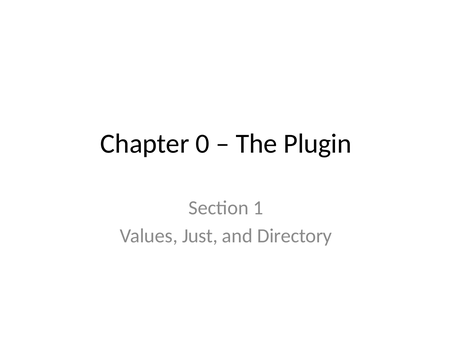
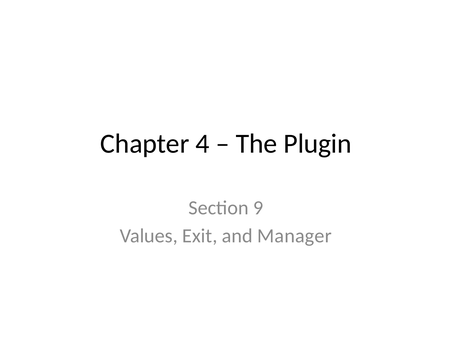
0: 0 -> 4 (203, 144)
1: 1 -> 9 (258, 208)
Just: Just -> Exit (200, 236)
Directory: Directory -> Manager (295, 236)
